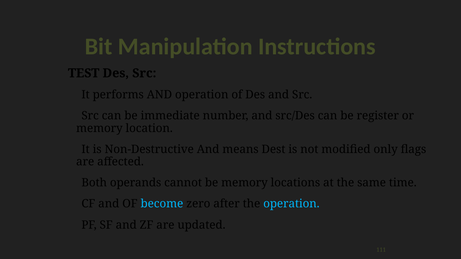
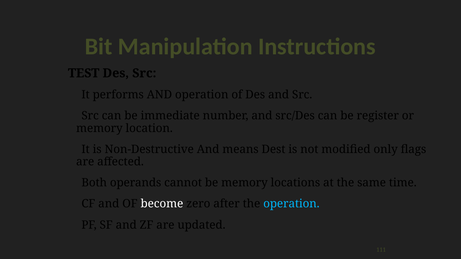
become colour: light blue -> white (162, 204)
